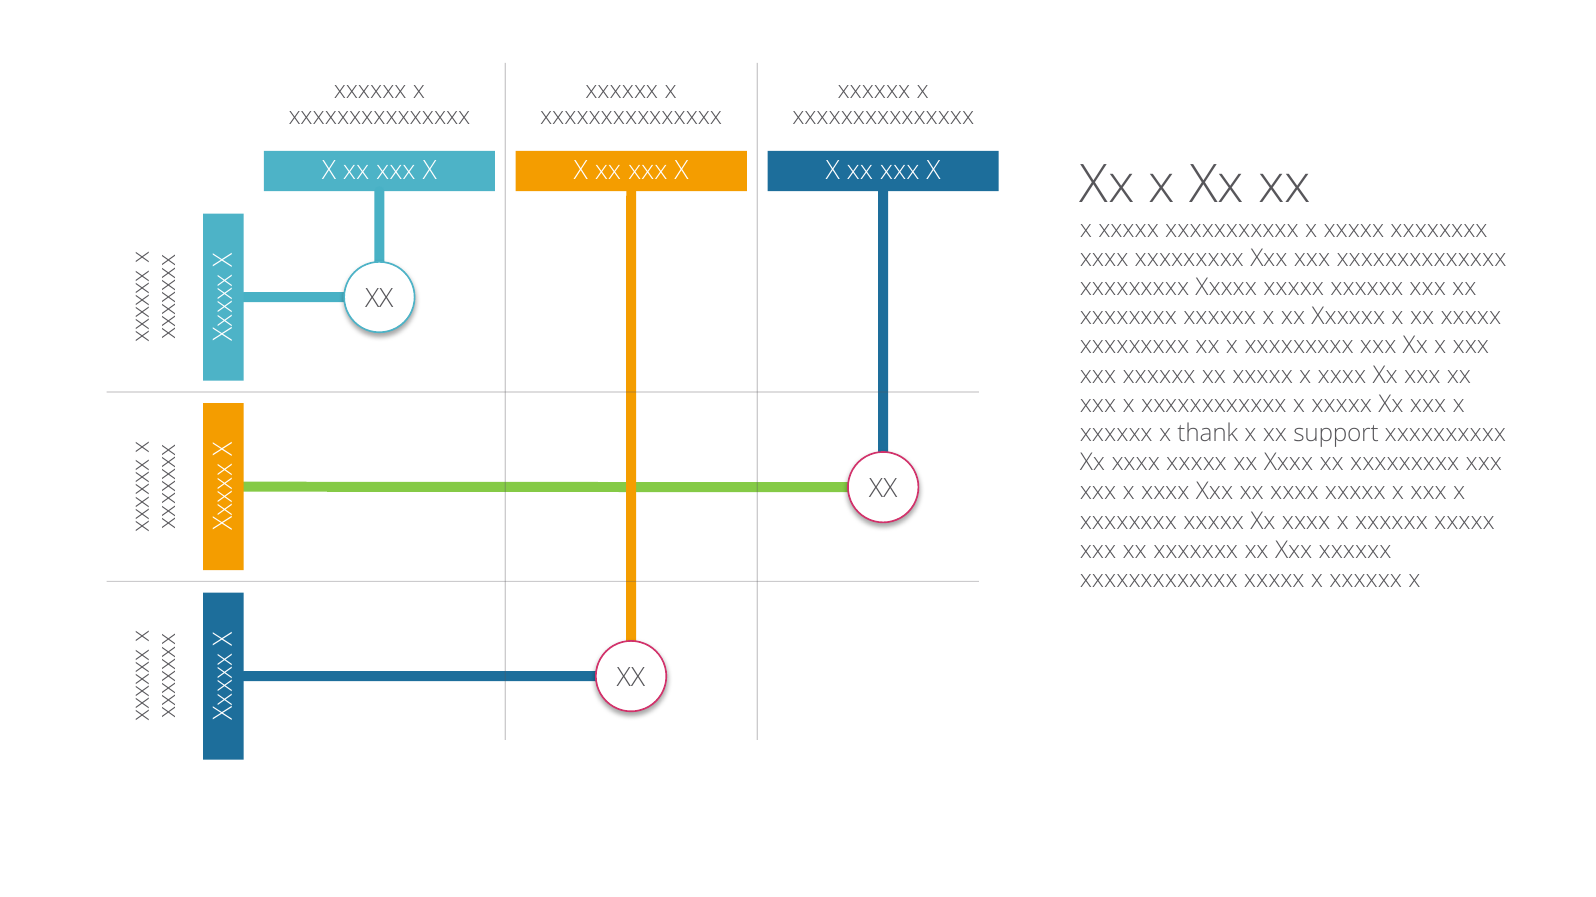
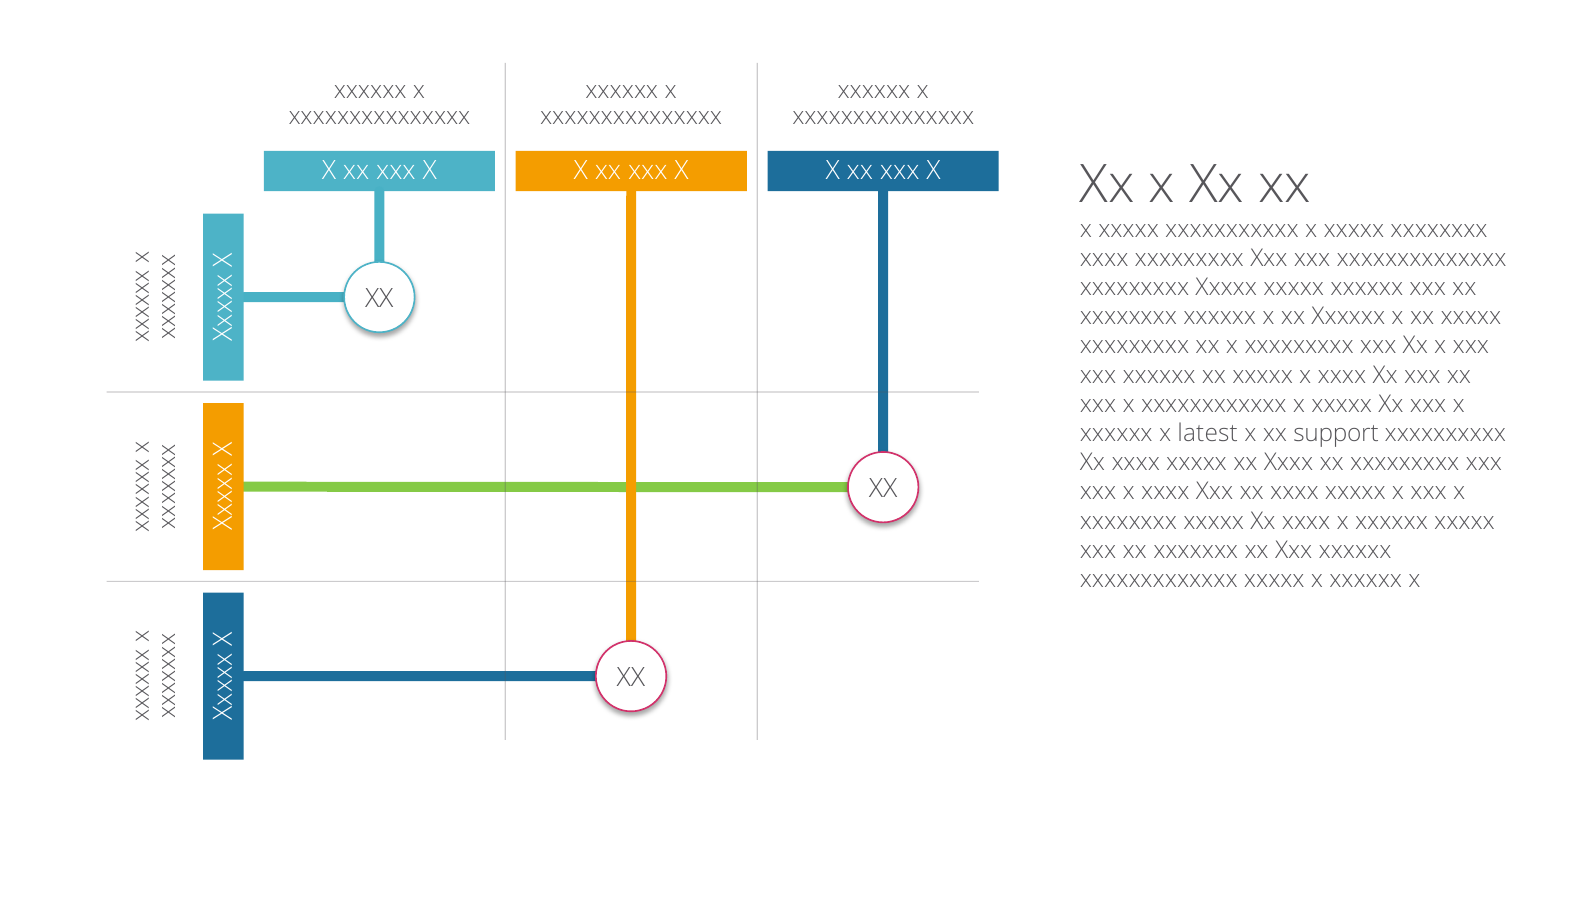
thank: thank -> latest (1208, 434)
